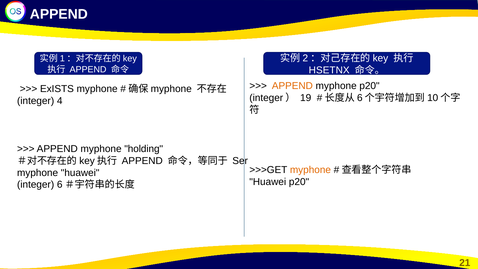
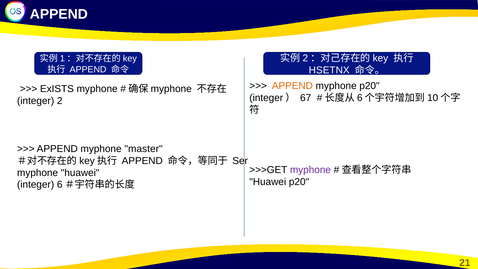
19: 19 -> 67 (306, 98)
4: 4 -> 2 (60, 101)
holding: holding -> master (144, 149)
myphone colour: orange -> purple (310, 170)
